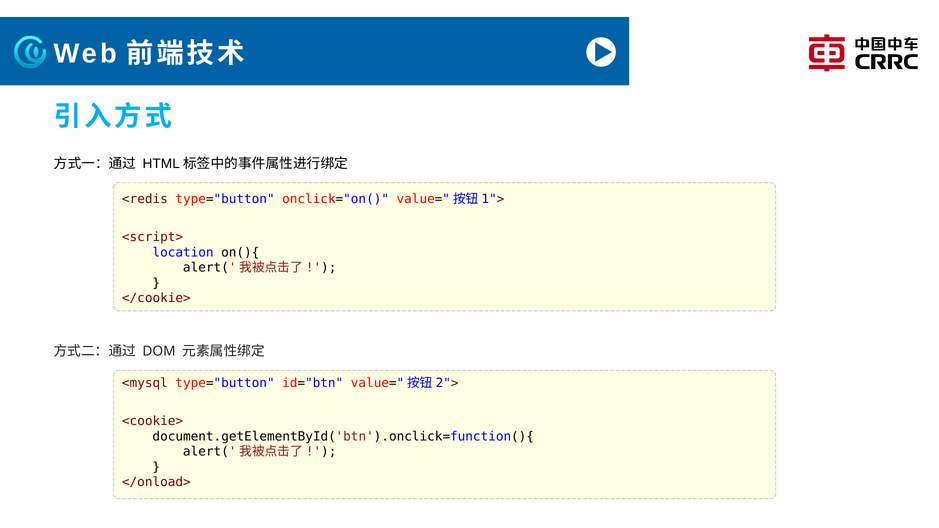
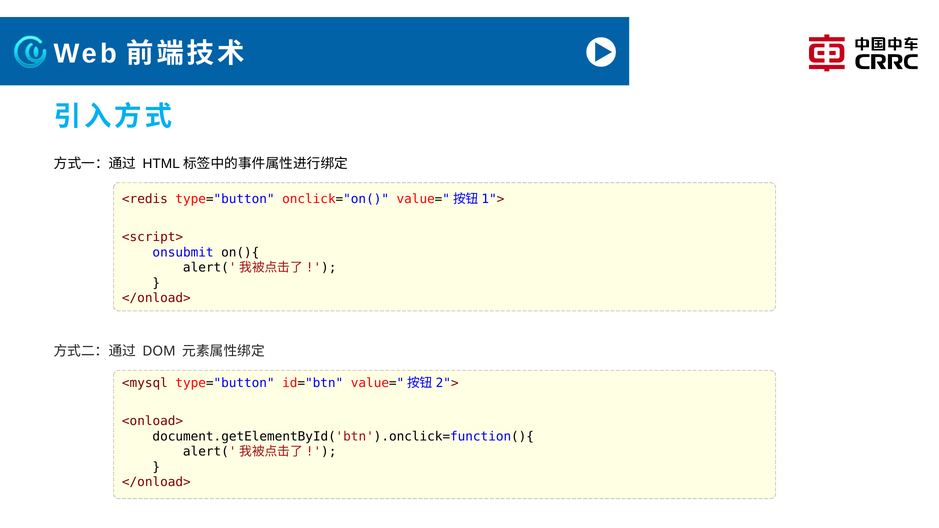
location: location -> onsubmit (183, 253)
</cookie>: </cookie> -> </onload> (156, 298)
<cookie>: <cookie> -> <onload> (153, 421)
